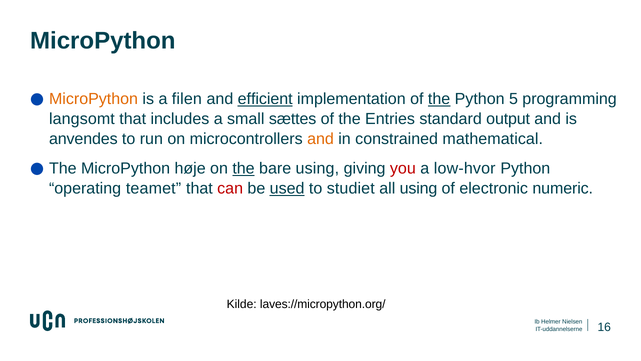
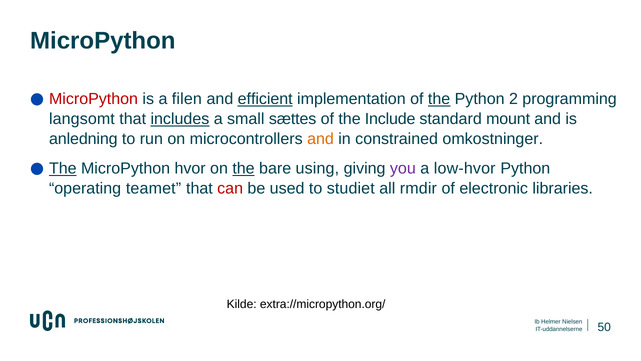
MicroPython colour: orange -> red (94, 99)
5: 5 -> 2 (513, 99)
includes underline: none -> present (180, 119)
Entries: Entries -> Include (390, 119)
output: output -> mount (508, 119)
anvendes: anvendes -> anledning (83, 139)
mathematical: mathematical -> omkostninger (493, 139)
The underline: none -> present (63, 168)
høje: høje -> hvor (190, 168)
you colour: red -> purple (403, 168)
used underline: present -> none (287, 188)
all using: using -> rmdir (418, 188)
numeric: numeric -> libraries (563, 188)
laves://micropython.org/: laves://micropython.org/ -> extra://micropython.org/ (323, 304)
16: 16 -> 50 (604, 327)
